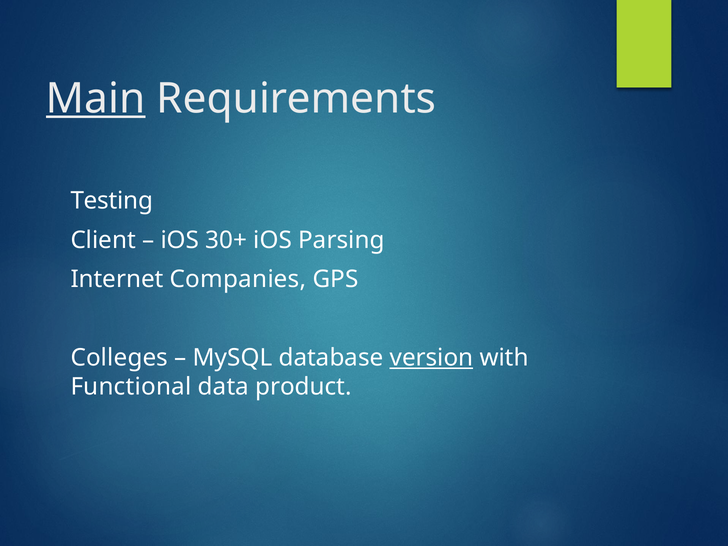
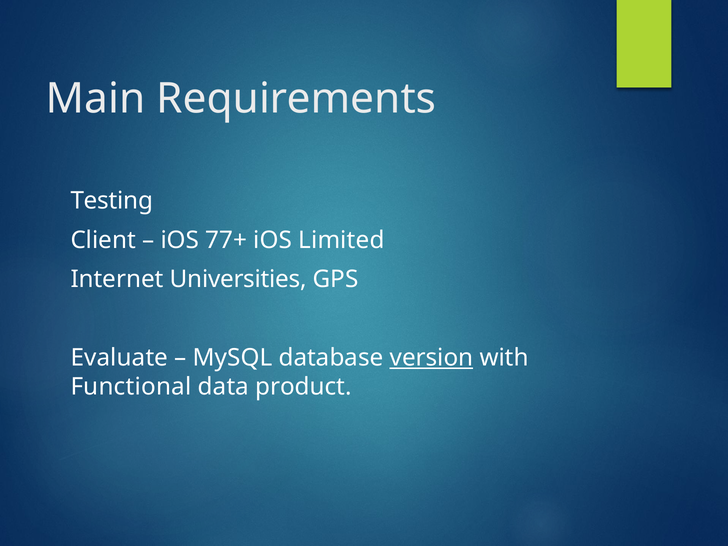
Main underline: present -> none (96, 99)
30+: 30+ -> 77+ (226, 240)
Parsing: Parsing -> Limited (341, 240)
Companies: Companies -> Universities (238, 279)
Colleges: Colleges -> Evaluate (119, 358)
